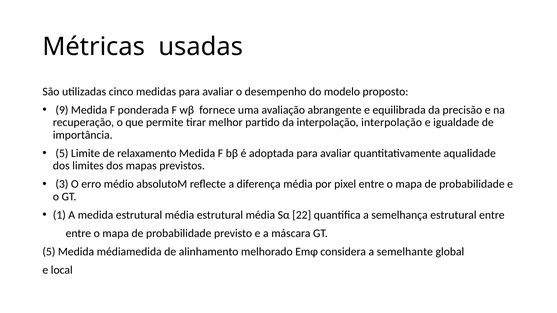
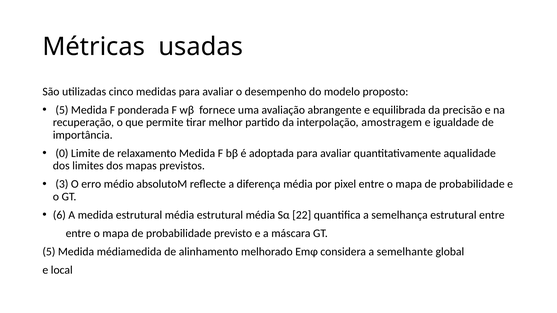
9: 9 -> 5 (62, 110)
interpolação interpolação: interpolação -> amostragem (392, 123)
5: 5 -> 0 (62, 153)
1: 1 -> 6 (59, 215)
